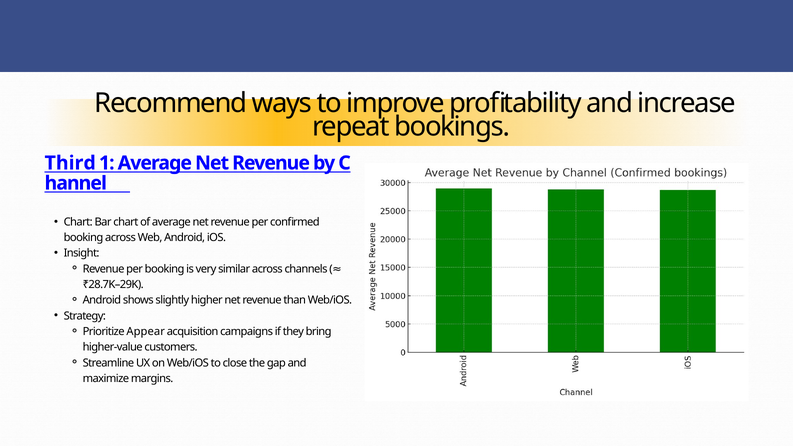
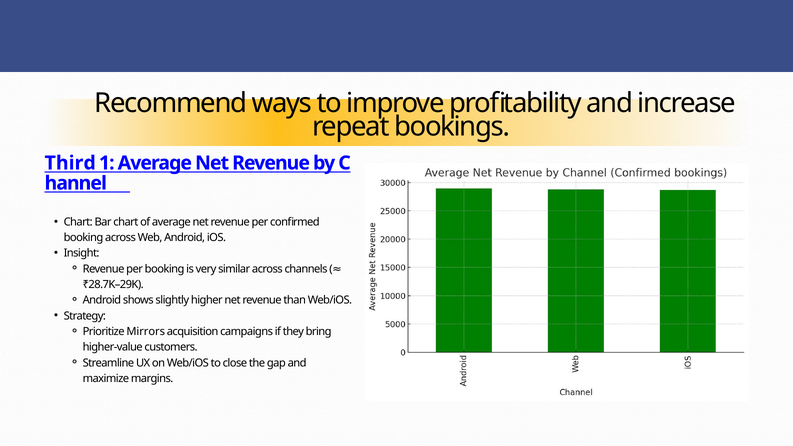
Appear: Appear -> Mirrors (146, 332)
